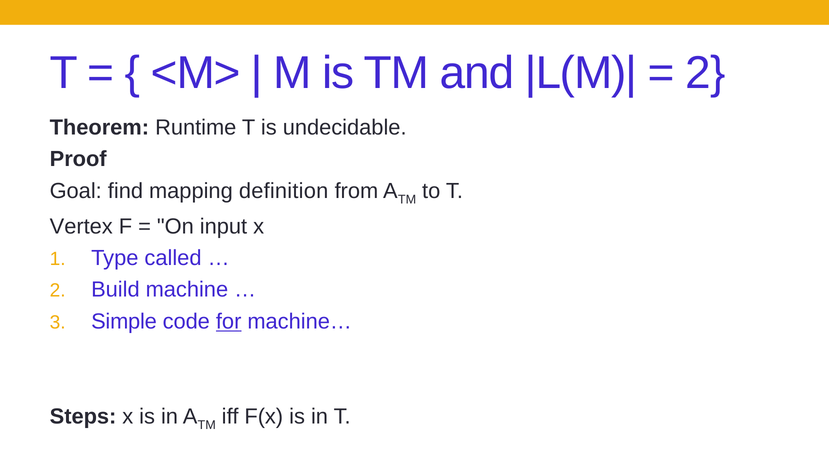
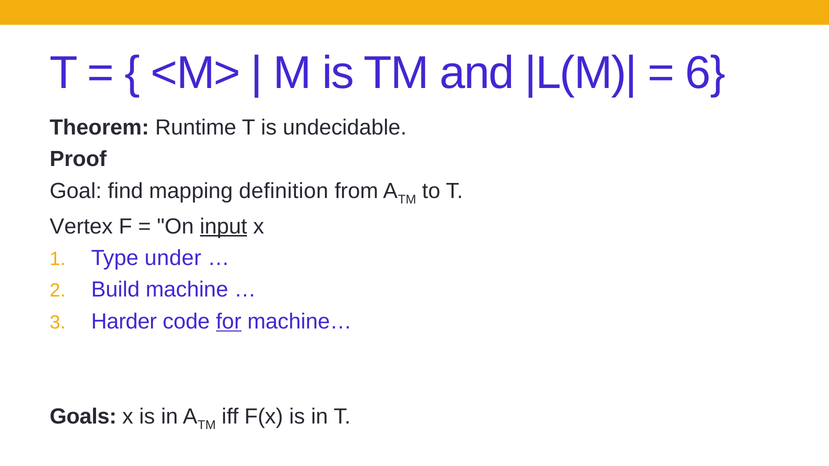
2: 2 -> 6 (705, 73)
input underline: none -> present (223, 226)
called: called -> under (173, 258)
Simple: Simple -> Harder (124, 322)
Steps: Steps -> Goals (83, 417)
